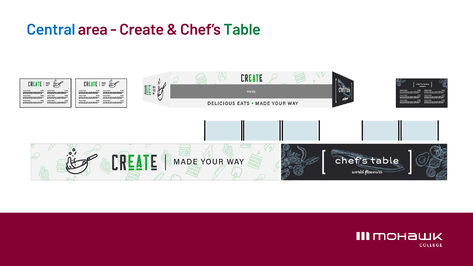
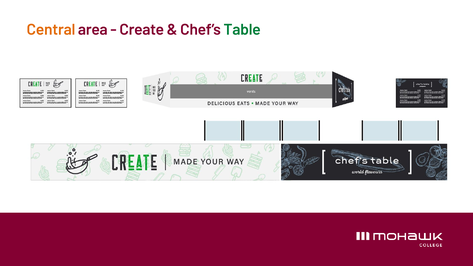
Central colour: blue -> orange (51, 30)
